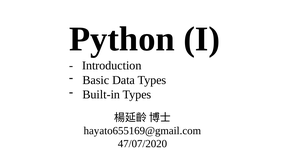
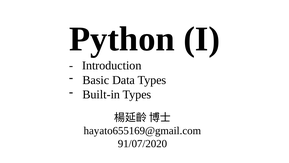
47/07/2020: 47/07/2020 -> 91/07/2020 (142, 143)
